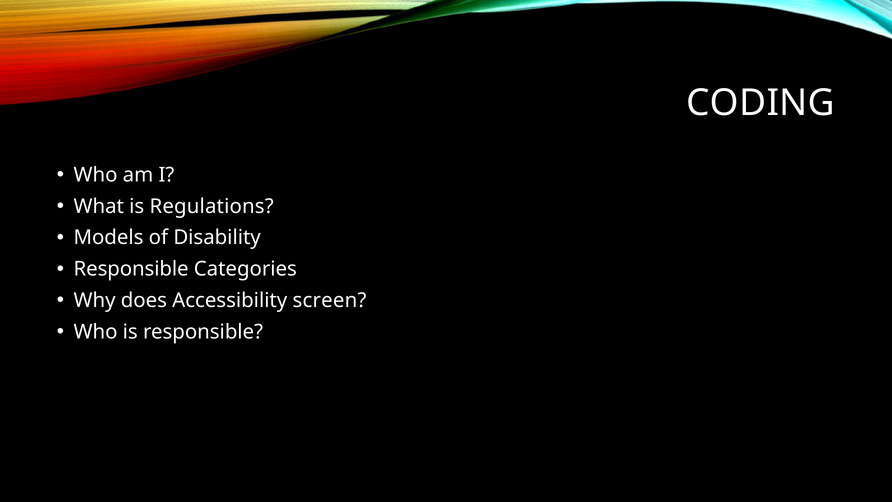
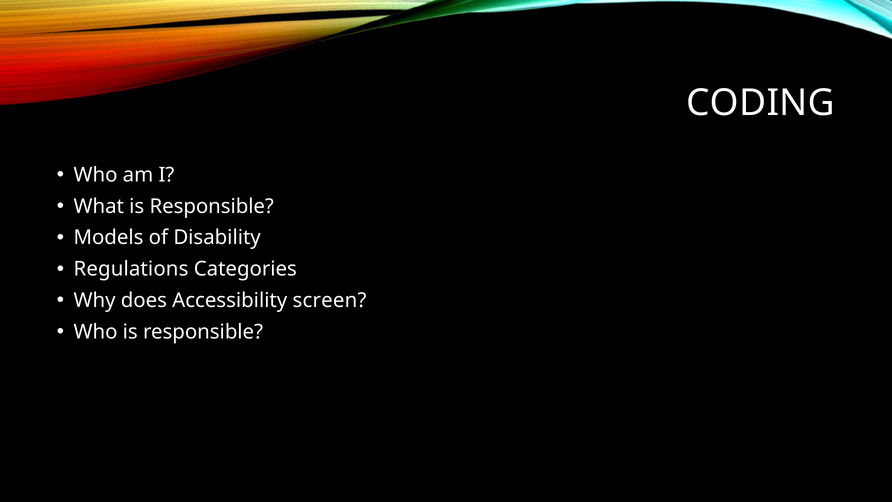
What is Regulations: Regulations -> Responsible (212, 206)
Responsible: Responsible -> Regulations (131, 269)
